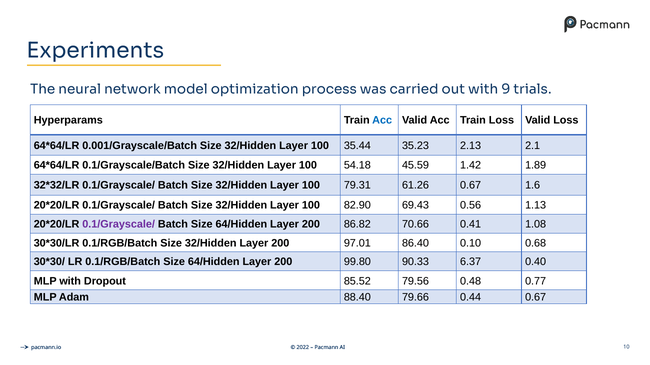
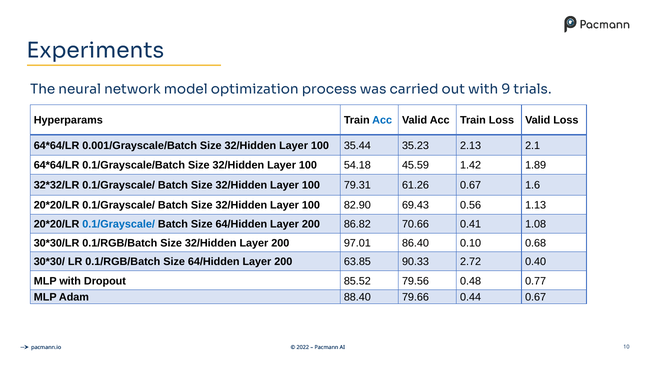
0.1/Grayscale/ colour: purple -> blue (119, 225)
99.80: 99.80 -> 63.85 (357, 262)
6.37: 6.37 -> 2.72 (471, 262)
